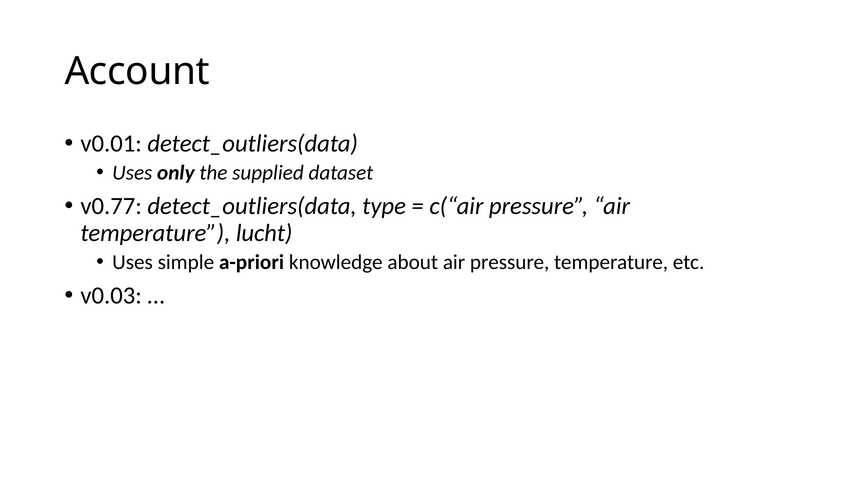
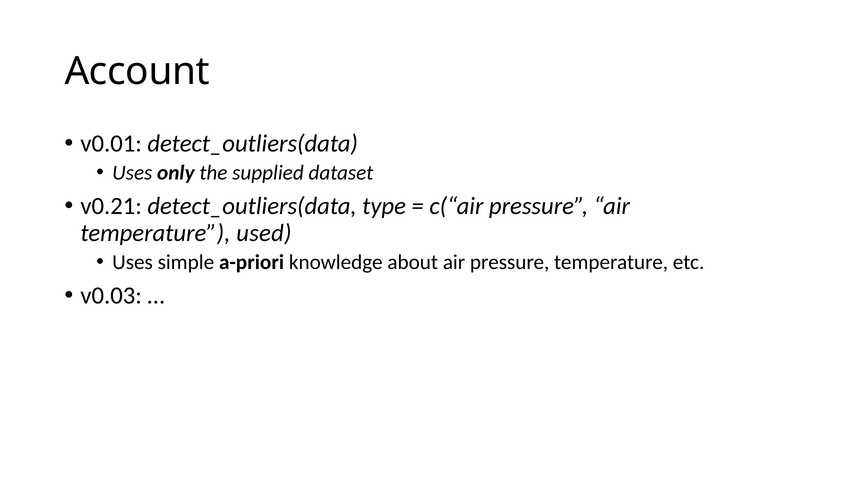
v0.77: v0.77 -> v0.21 (111, 206)
lucht: lucht -> used (264, 233)
